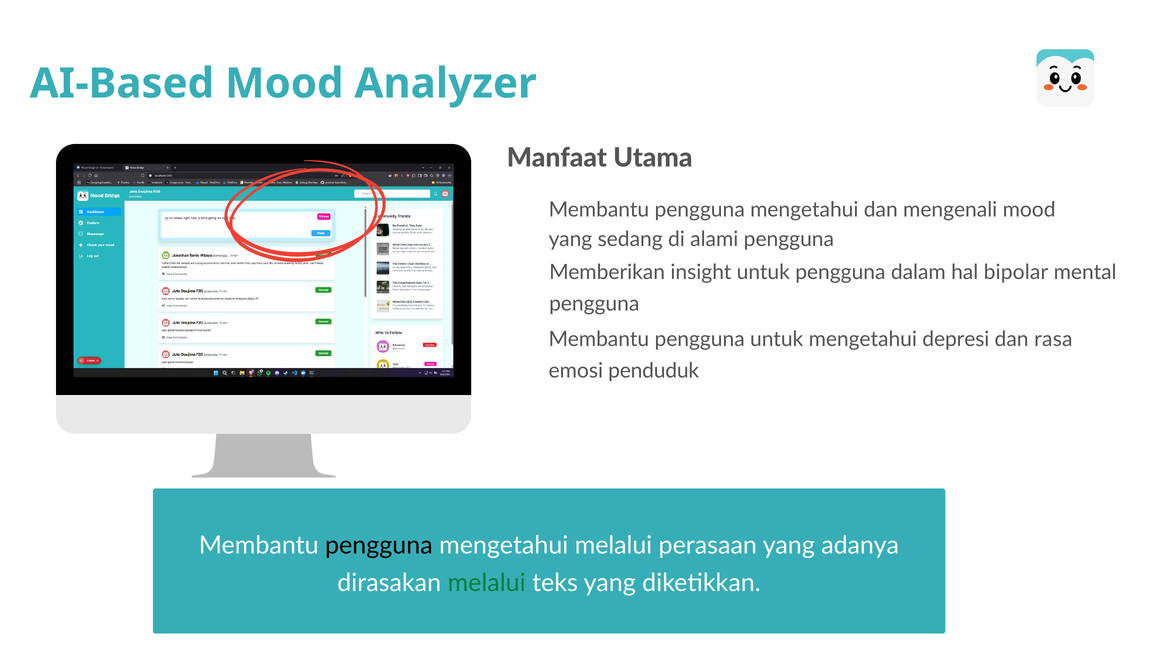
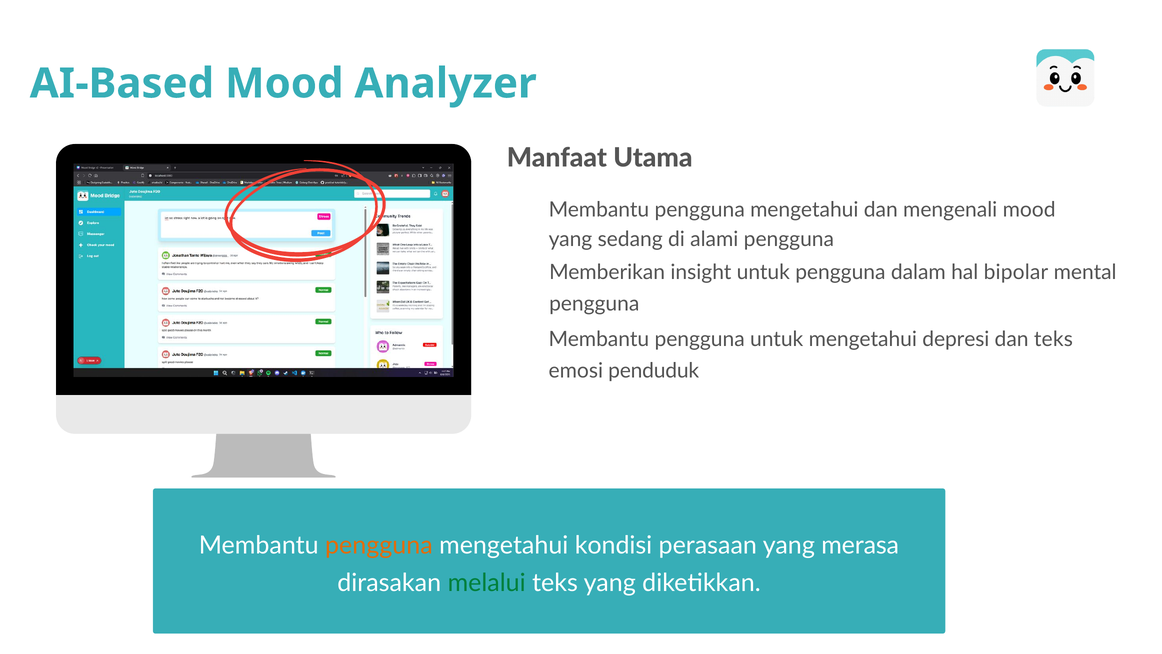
dan rasa: rasa -> teks (1053, 339)
pengguna colour: black -> orange (379, 545)
mengetahui melalui: melalui -> kondisi (614, 545)
adanya: adanya -> merasa (860, 545)
